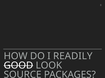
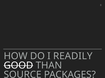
LOOK: LOOK -> THAN (49, 66)
